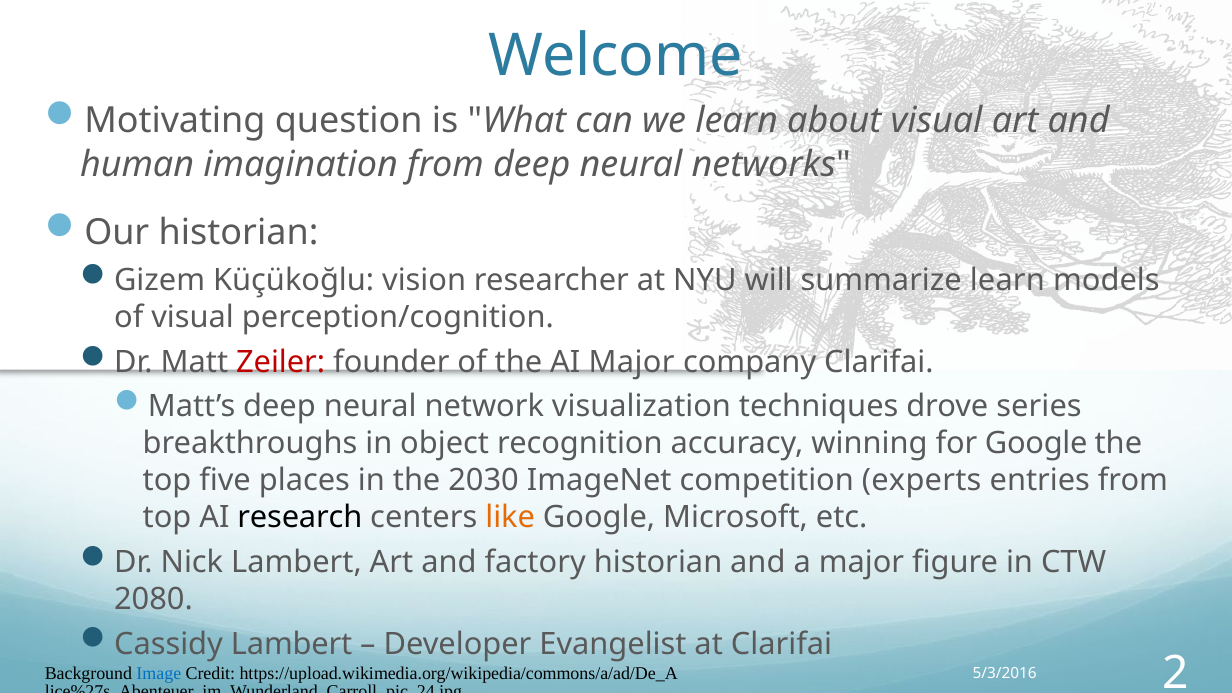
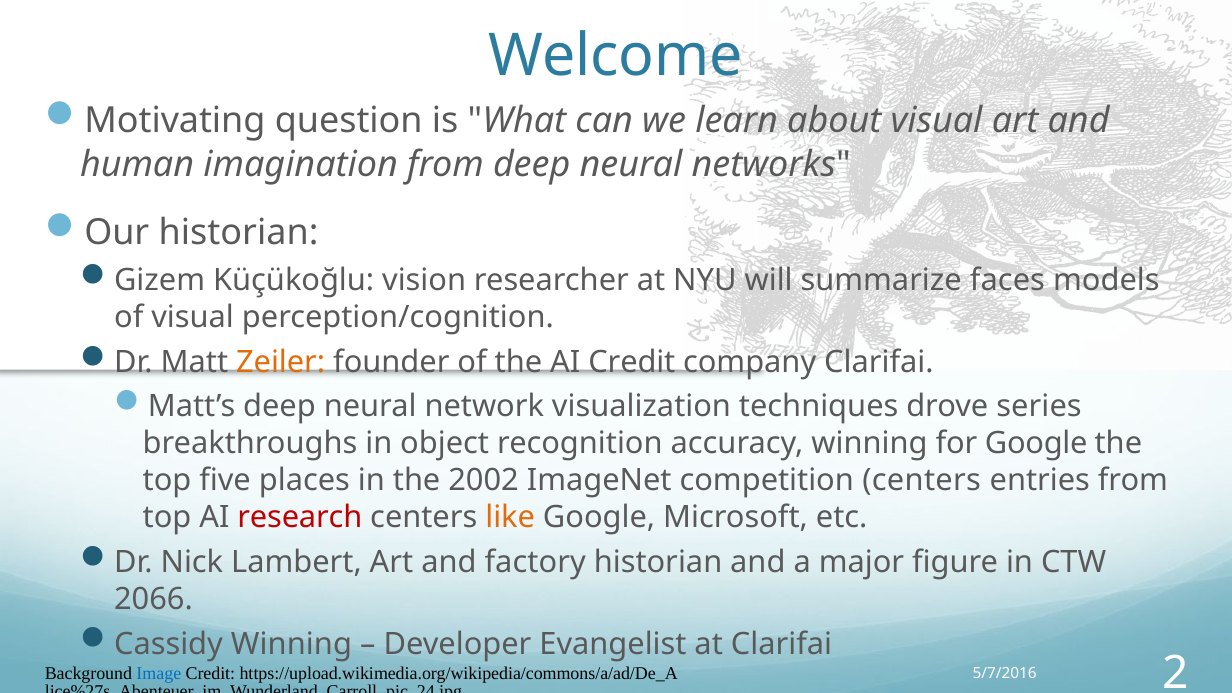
summarize learn: learn -> faces (1007, 280)
Zeiler colour: red -> orange (281, 362)
AI Major: Major -> Credit (632, 362)
2030: 2030 -> 2002 (484, 481)
competition experts: experts -> centers (922, 481)
research colour: black -> red (300, 518)
2080: 2080 -> 2066 (153, 599)
Cassidy Lambert: Lambert -> Winning (291, 644)
5/3/2016: 5/3/2016 -> 5/7/2016 (1005, 674)
